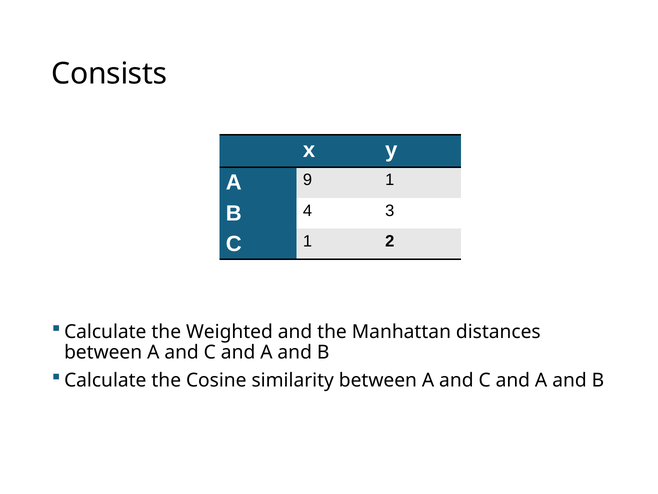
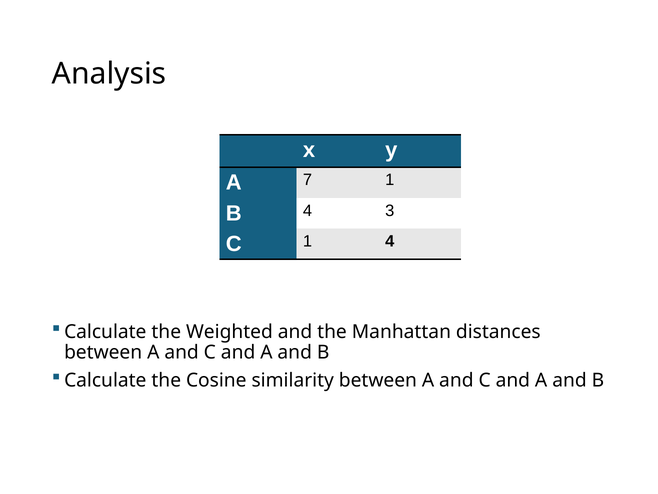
Consists: Consists -> Analysis (109, 74)
9: 9 -> 7 (307, 180)
1 2: 2 -> 4 (390, 241)
